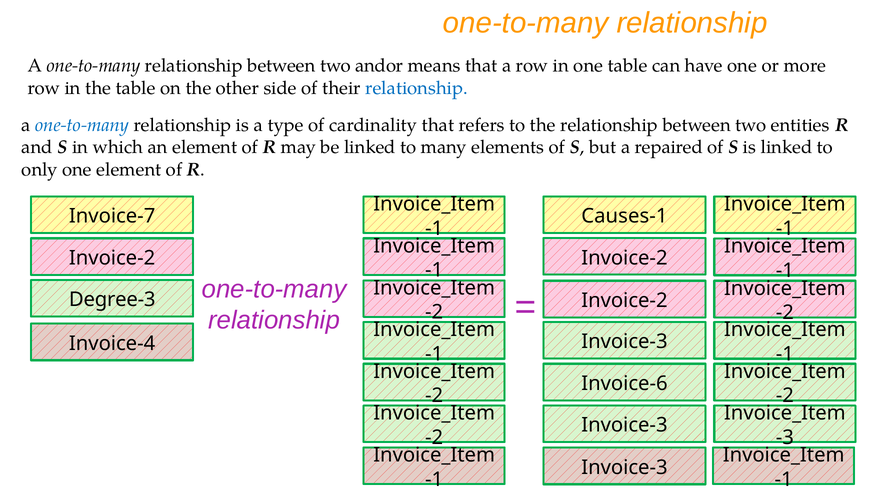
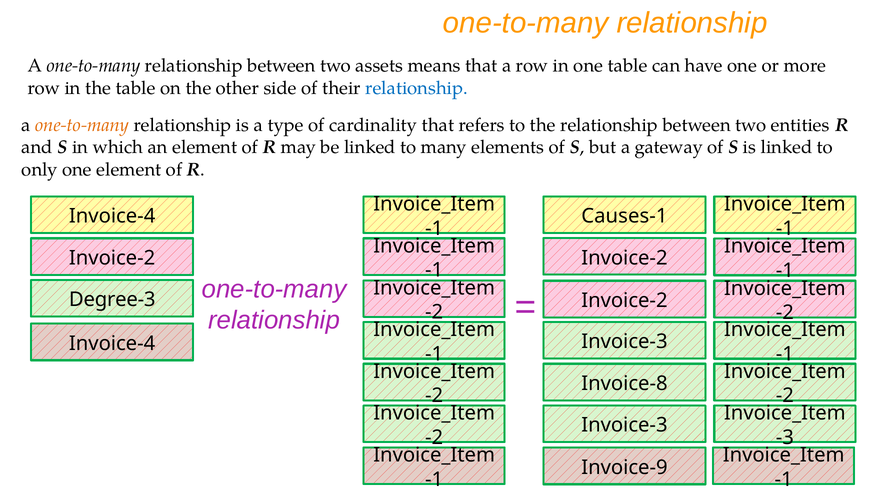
andor: andor -> assets (379, 66)
one-to-many colour: blue -> orange (82, 125)
repaired: repaired -> gateway (669, 147)
Invoice-7: Invoice-7 -> Invoice-4 (112, 216)
Invoice-6: Invoice-6 -> Invoice-8 (624, 383)
Invoice-3: Invoice-3 -> Invoice-9 (624, 467)
